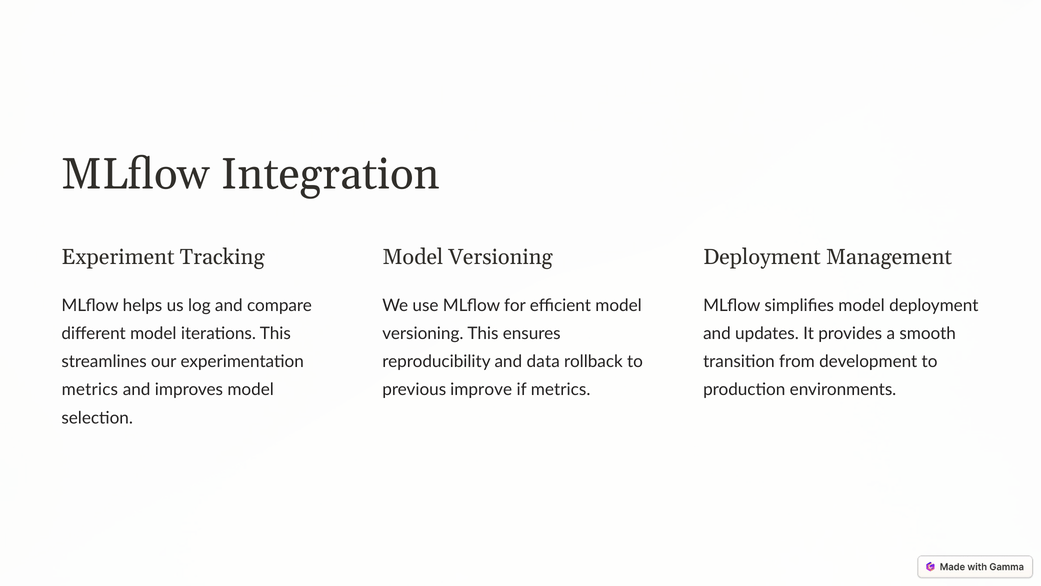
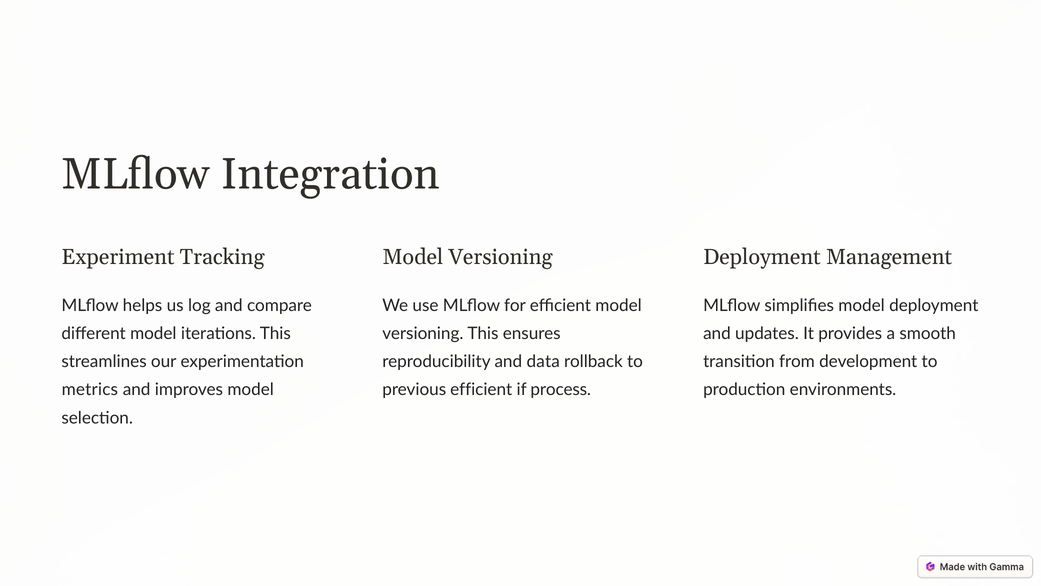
previous improve: improve -> efficient (481, 390)
if metrics: metrics -> process (561, 390)
